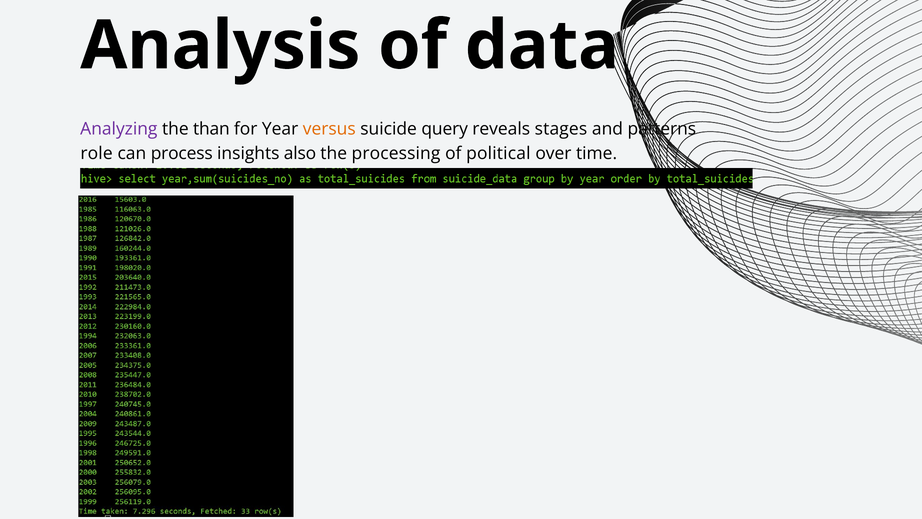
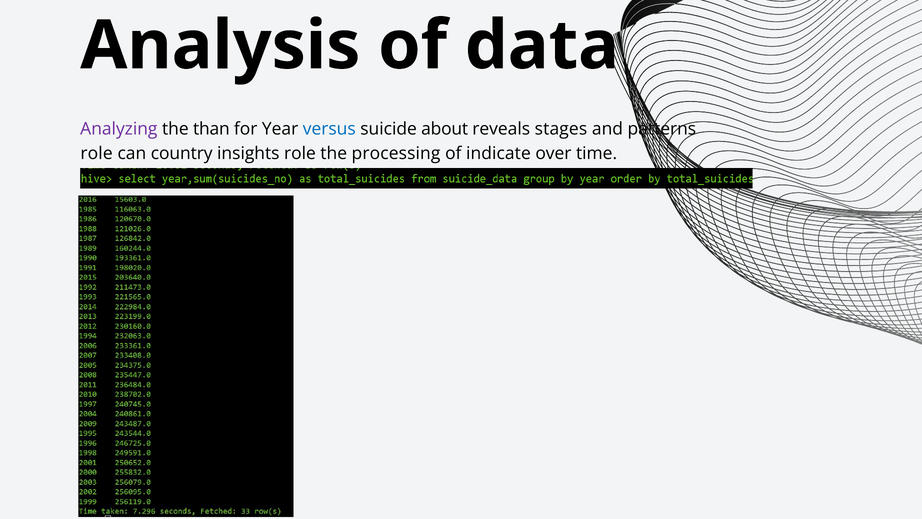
versus colour: orange -> blue (329, 129)
query: query -> about (445, 129)
process: process -> country (182, 153)
insights also: also -> role (300, 153)
political: political -> indicate (498, 153)
